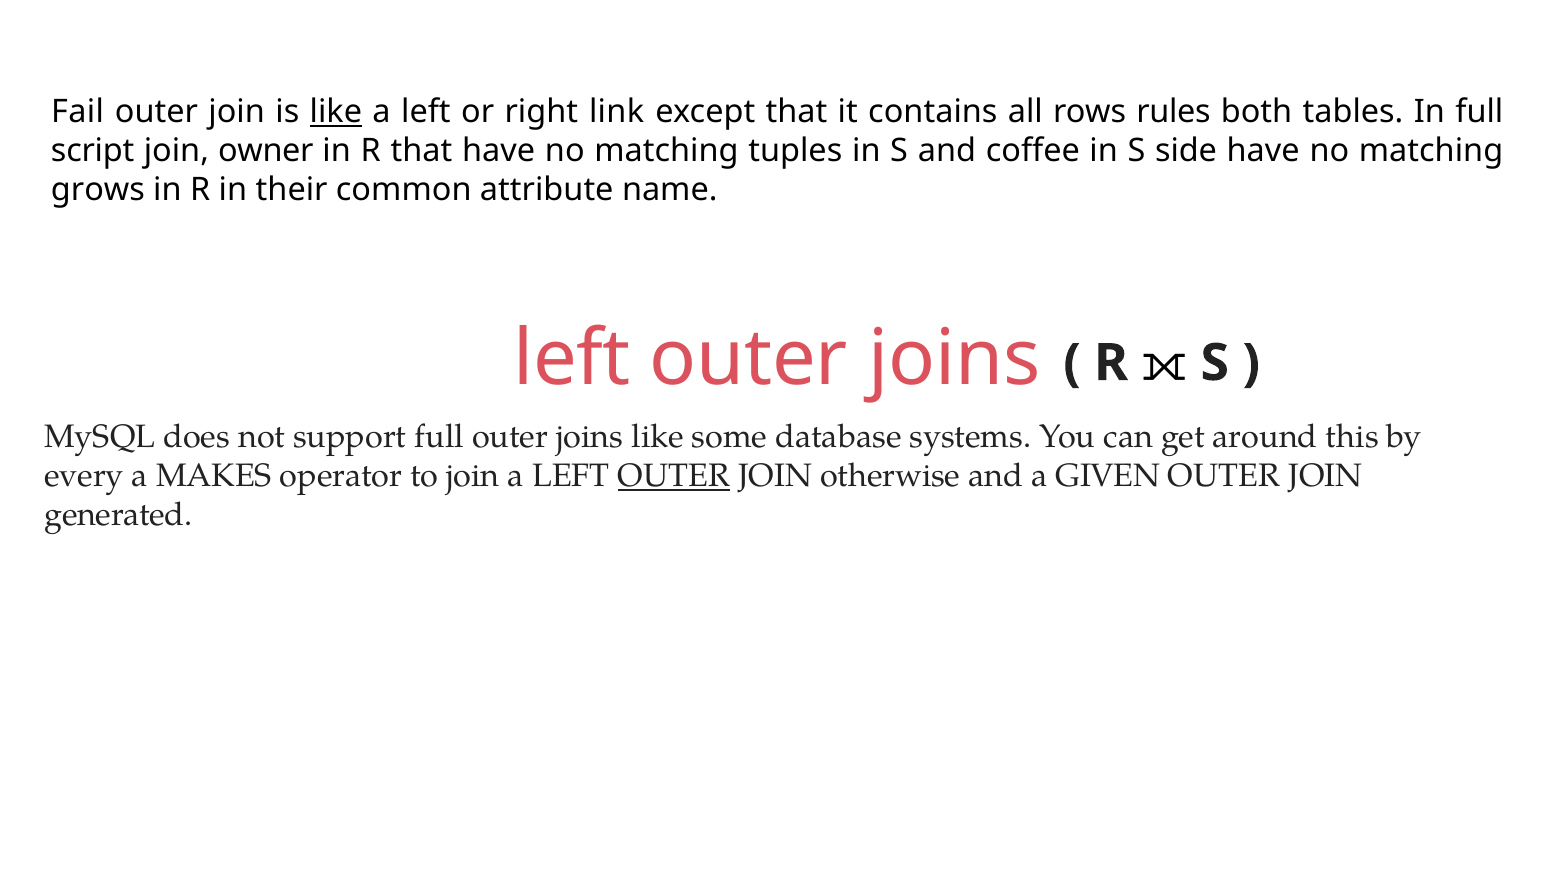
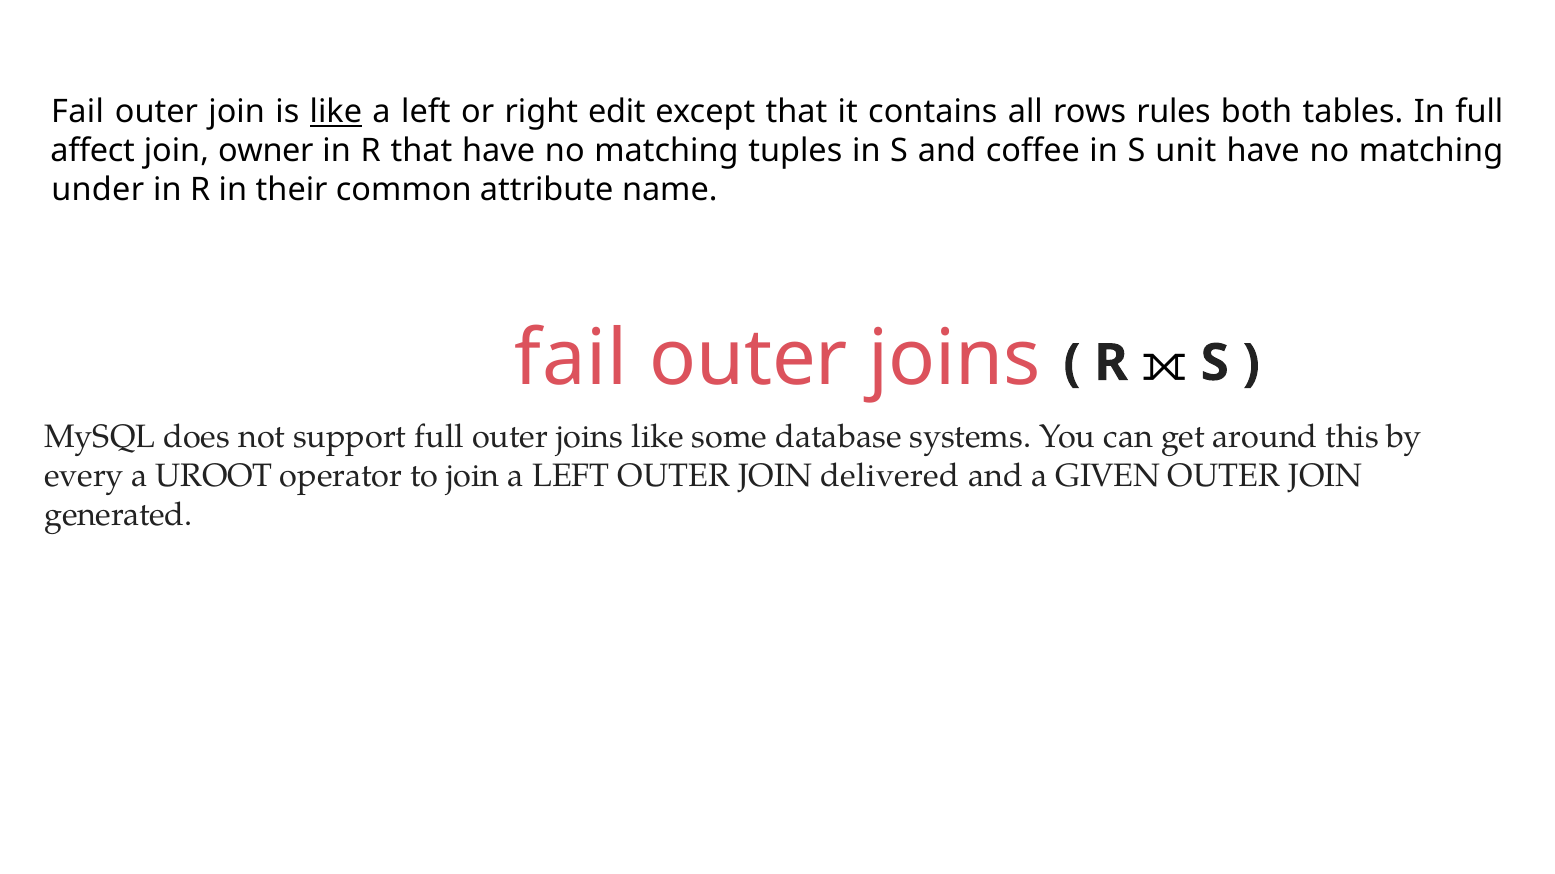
link: link -> edit (617, 112)
script: script -> affect (93, 151)
side: side -> unit (1186, 151)
grows: grows -> under (98, 190)
left: left -> fail (571, 359)
MAKES: MAKES -> UROOT (214, 476)
OUTER underline: present -> none (674, 476)
otherwise: otherwise -> delivered (890, 476)
